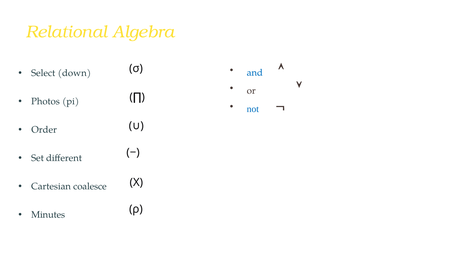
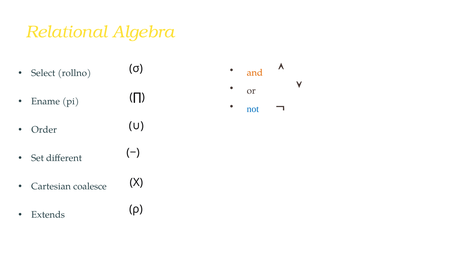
down: down -> rollno (74, 73)
and colour: blue -> orange (255, 73)
Photos: Photos -> Ename (46, 101)
Minutes: Minutes -> Extends (48, 215)
